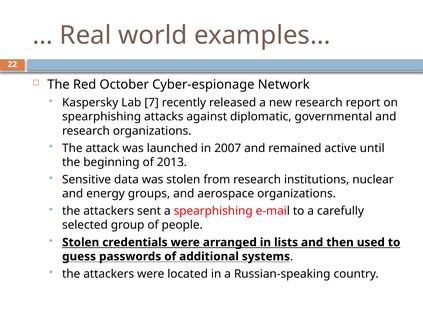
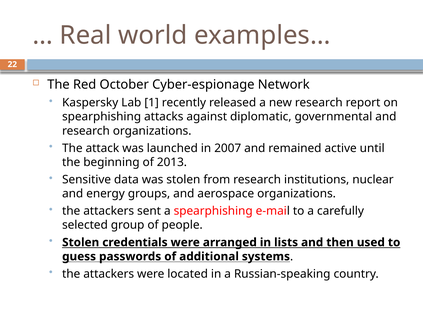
7: 7 -> 1 (152, 103)
